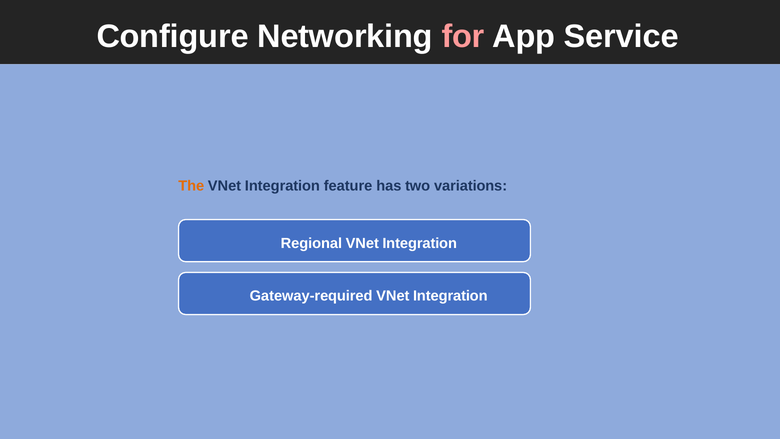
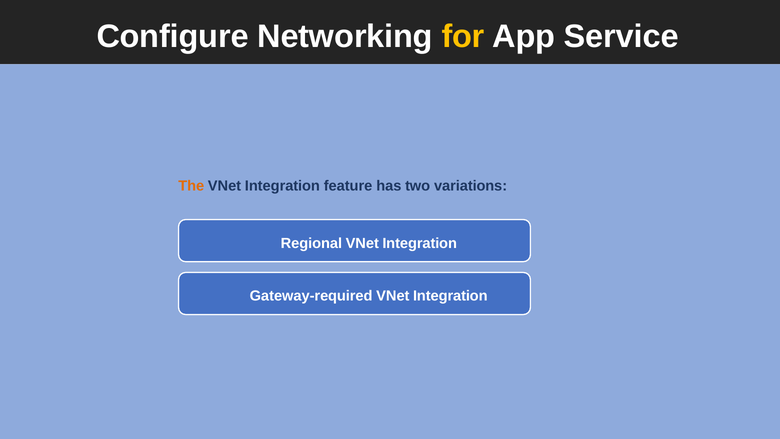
for colour: pink -> yellow (463, 36)
